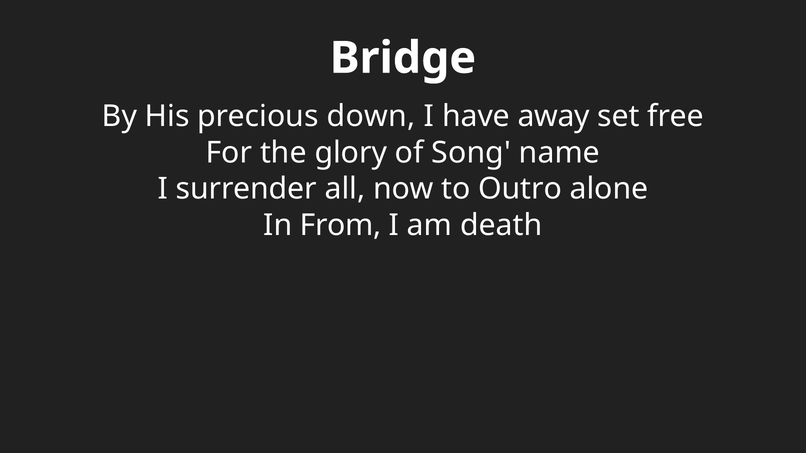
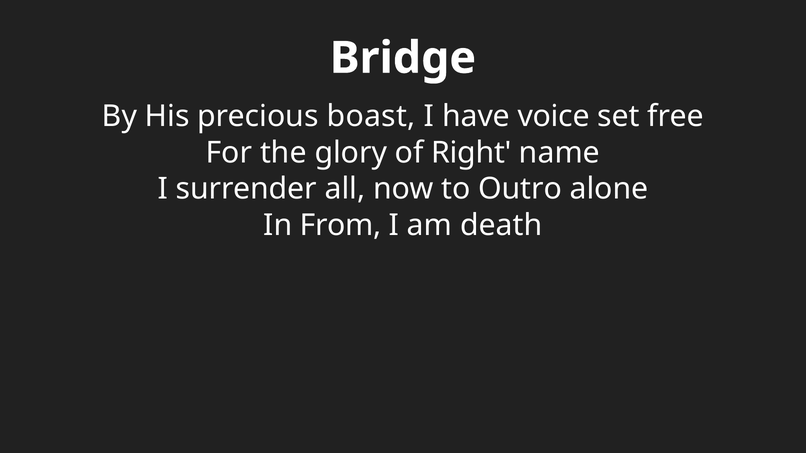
down: down -> boast (371, 116)
away: away -> voice (554, 116)
Song: Song -> Right (471, 153)
